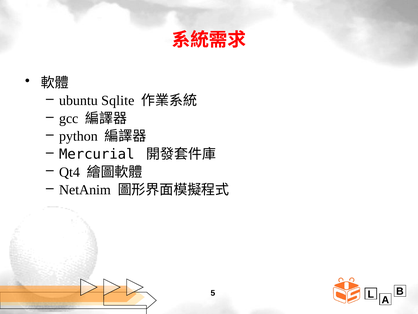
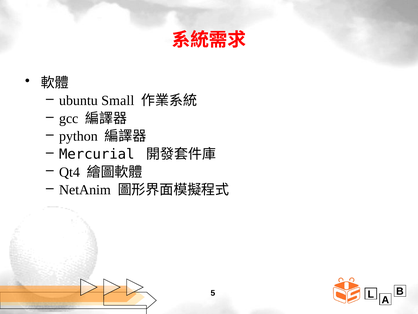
Sqlite: Sqlite -> Small (118, 101)
